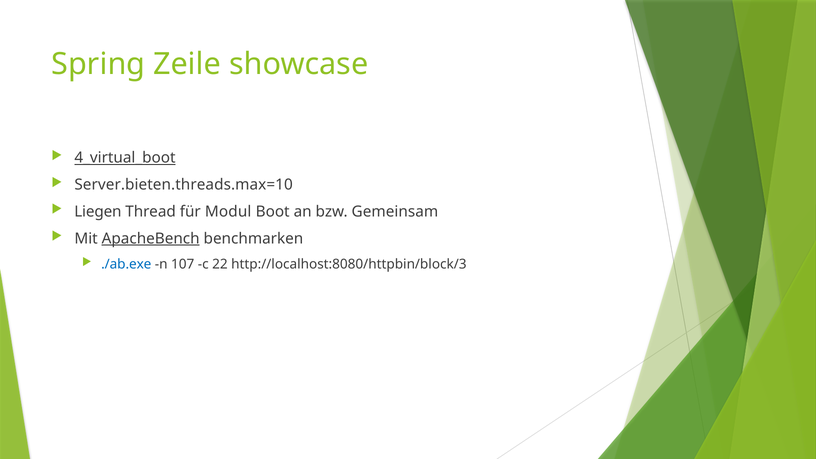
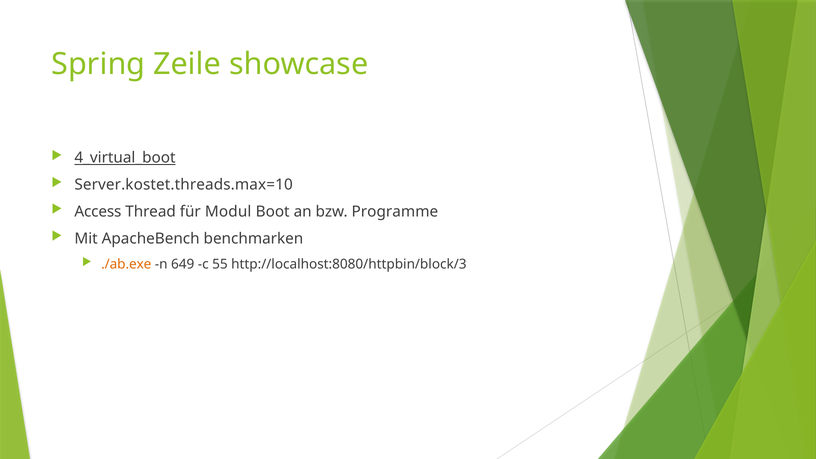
Server.bieten.threads.max=10: Server.bieten.threads.max=10 -> Server.kostet.threads.max=10 (184, 185)
Liegen: Liegen -> Access (98, 212)
Gemeinsam: Gemeinsam -> Programme (395, 212)
ApacheBench underline: present -> none (151, 239)
./ab.exe colour: blue -> orange (126, 264)
107: 107 -> 649 (183, 264)
22: 22 -> 55 (220, 264)
